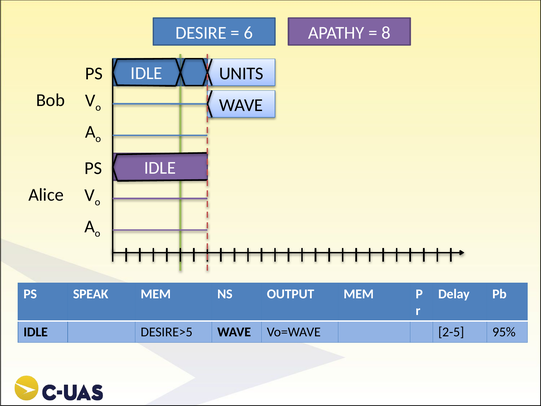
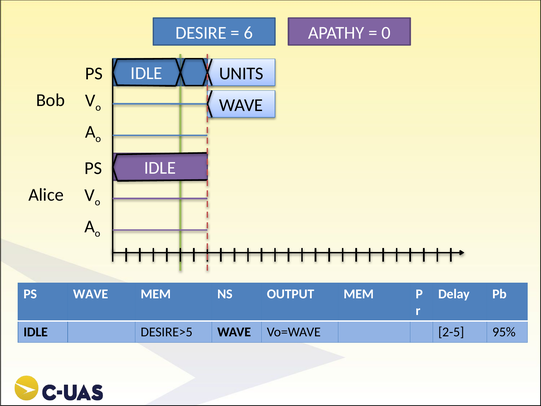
8: 8 -> 0 (386, 33)
PS SPEAK: SPEAK -> WAVE (91, 294)
